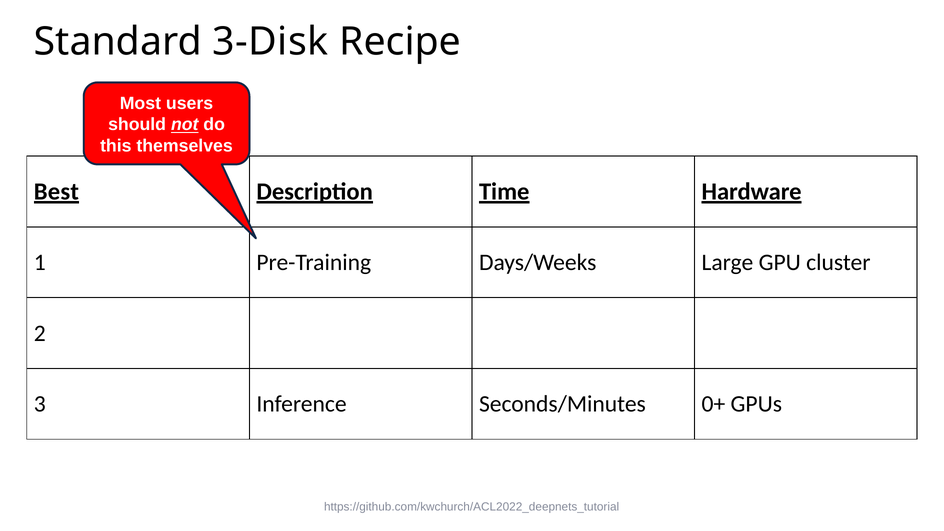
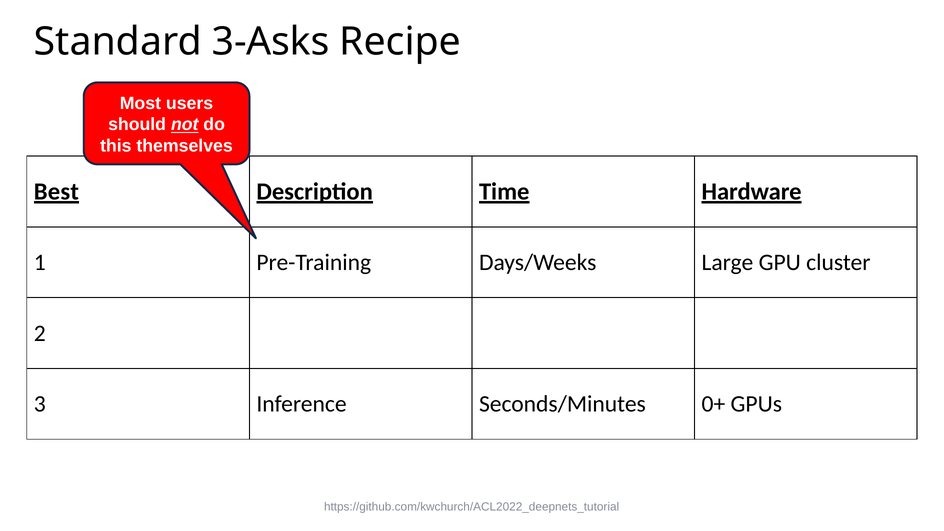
3-Disk: 3-Disk -> 3-Asks (271, 42)
